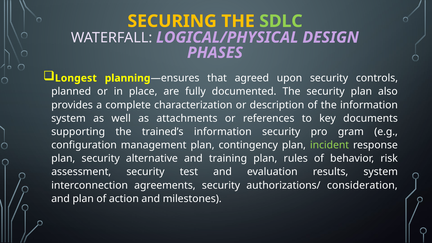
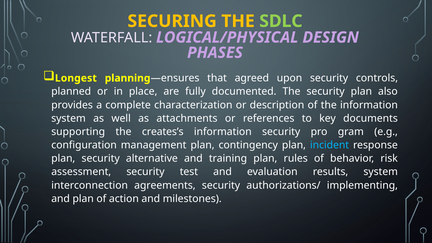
trained’s: trained’s -> creates’s (163, 132)
incident colour: light green -> light blue (330, 145)
consideration: consideration -> implementing (362, 185)
